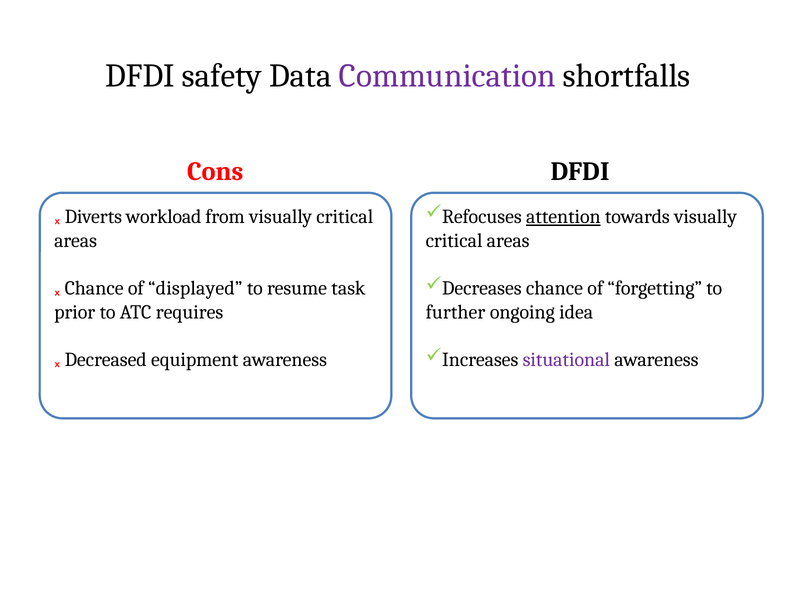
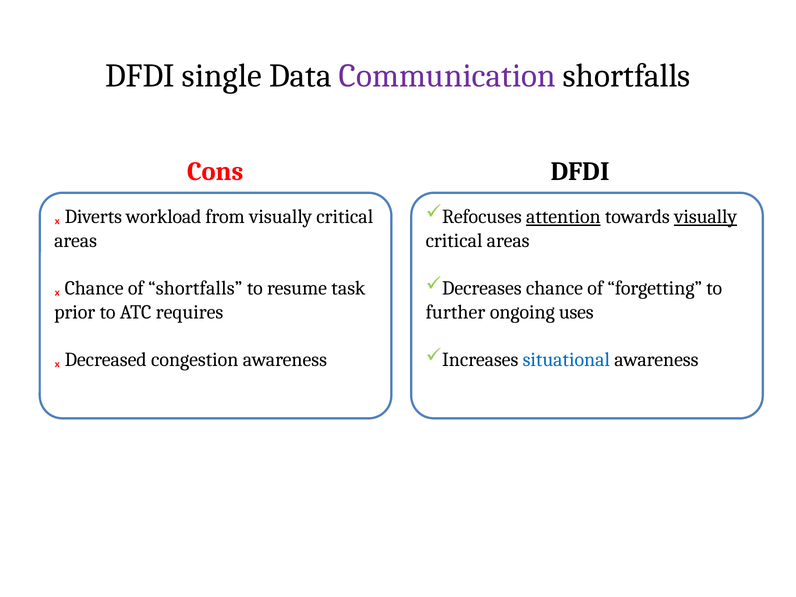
safety: safety -> single (222, 76)
visually underline: none -> present (706, 217)
of displayed: displayed -> shortfalls (195, 288)
idea: idea -> uses (576, 312)
situational colour: purple -> blue (566, 360)
equipment: equipment -> congestion (195, 360)
